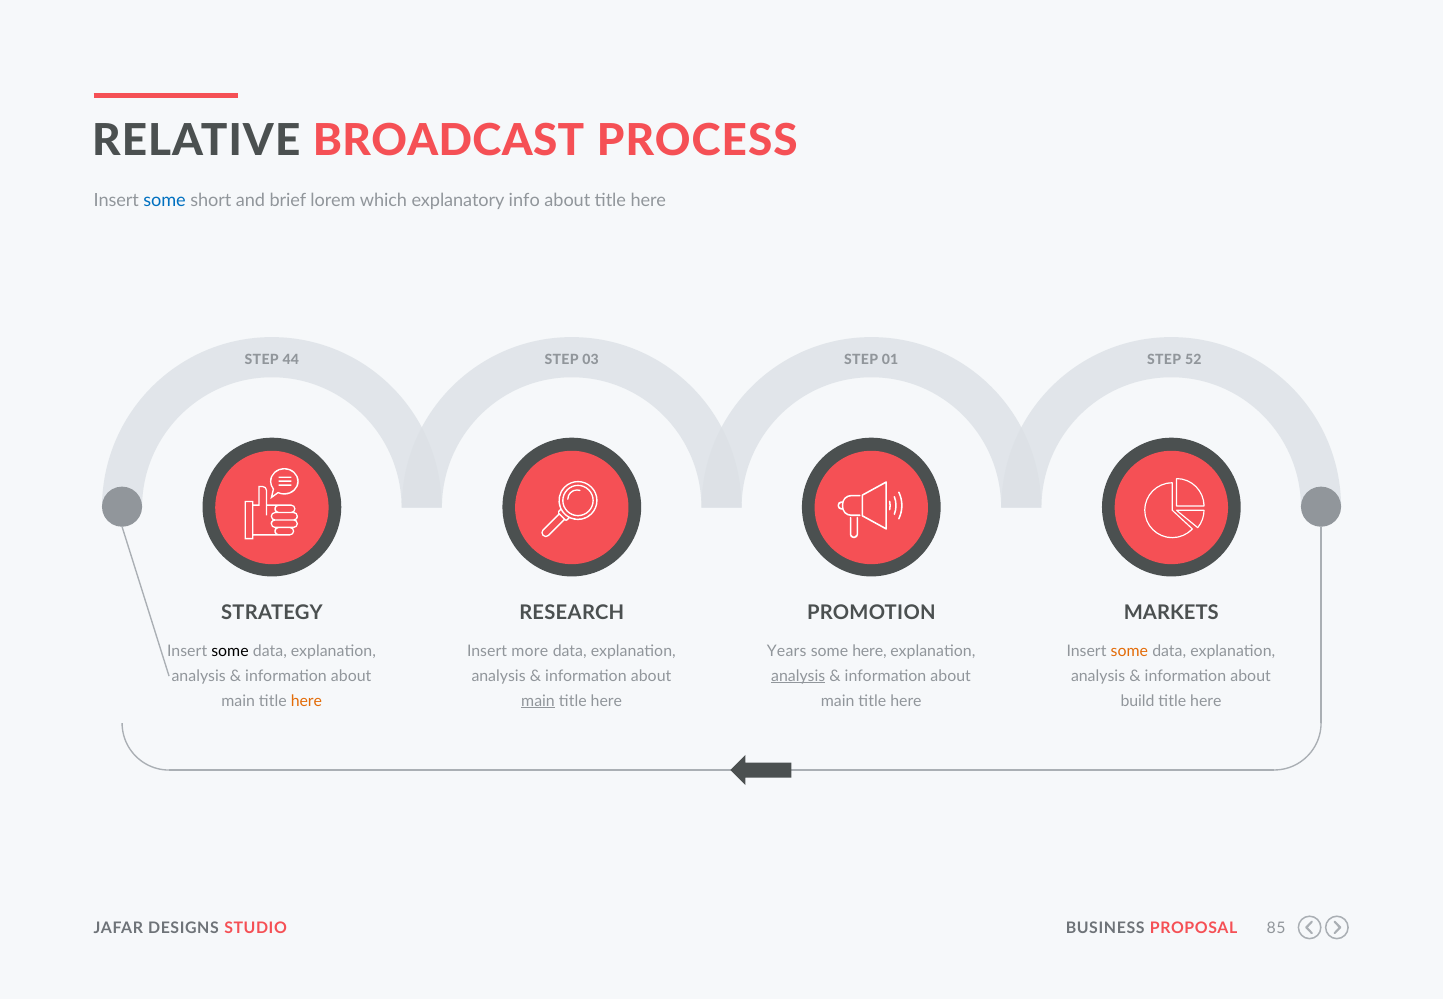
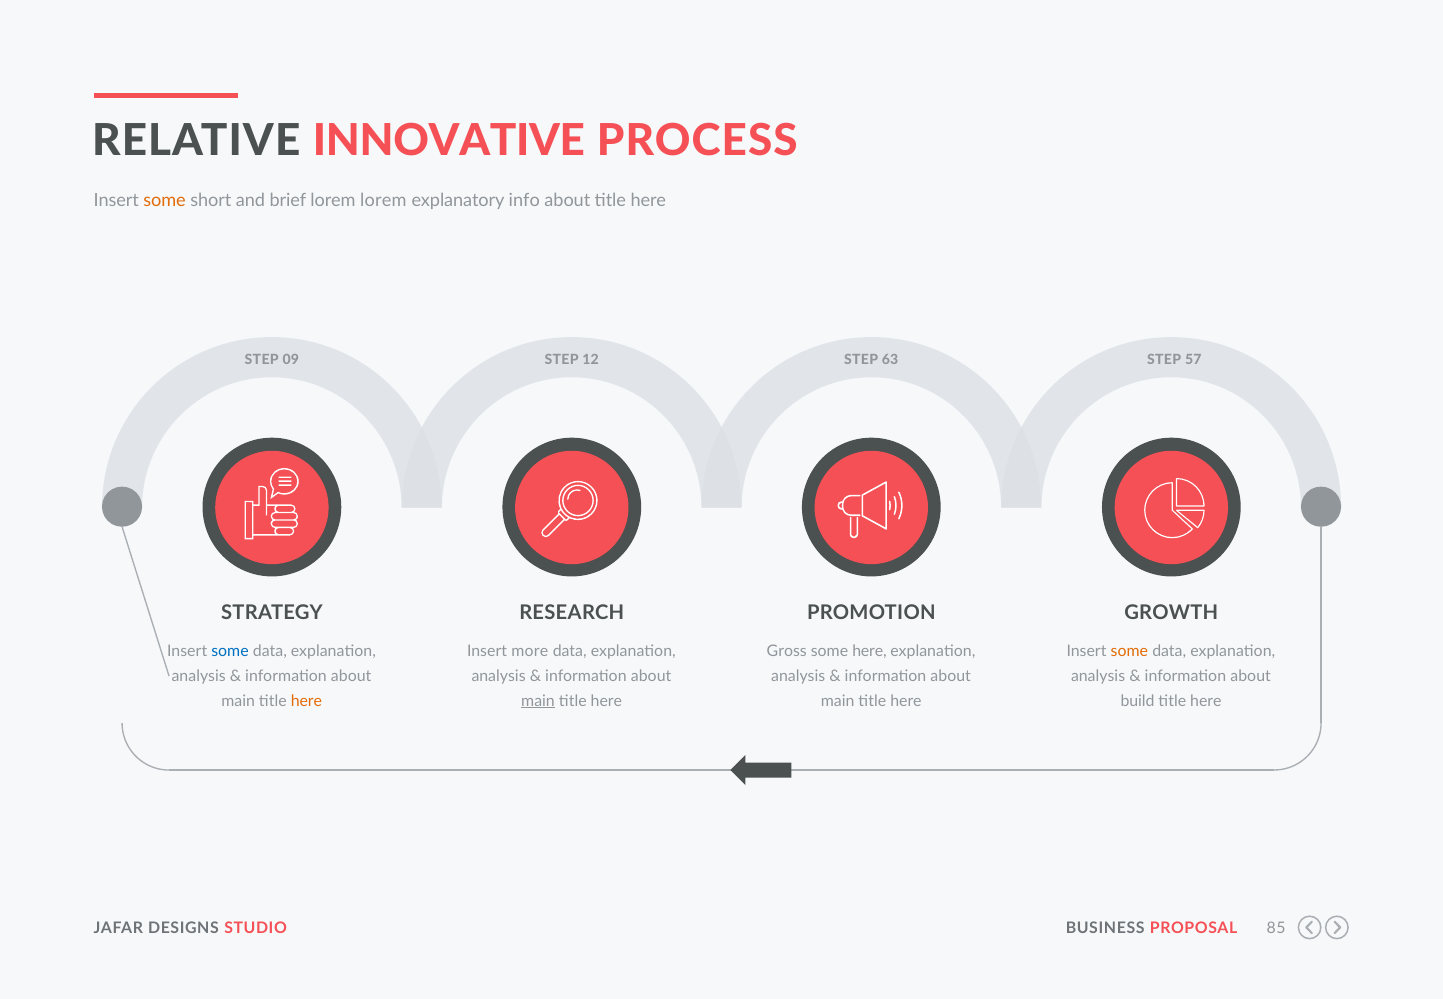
BROADCAST: BROADCAST -> INNOVATIVE (449, 141)
some colour: blue -> orange (165, 201)
lorem which: which -> lorem (383, 201)
44: 44 -> 09 (291, 359)
03: 03 -> 12 (591, 359)
01: 01 -> 63 (890, 359)
52: 52 -> 57 (1193, 359)
MARKETS: MARKETS -> GROWTH (1171, 613)
some colour: black -> blue (230, 651)
Years: Years -> Gross (787, 651)
analysis underline: present -> none (798, 676)
